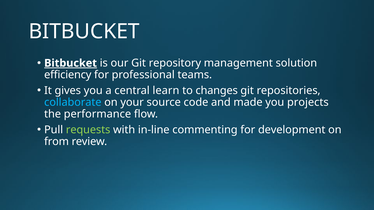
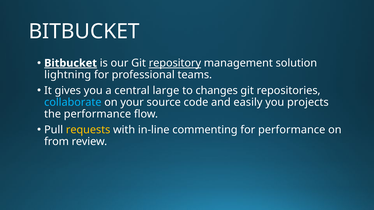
repository underline: none -> present (175, 63)
efficiency: efficiency -> lightning (68, 75)
learn: learn -> large (166, 91)
made: made -> easily (248, 102)
requests colour: light green -> yellow (88, 130)
for development: development -> performance (292, 130)
